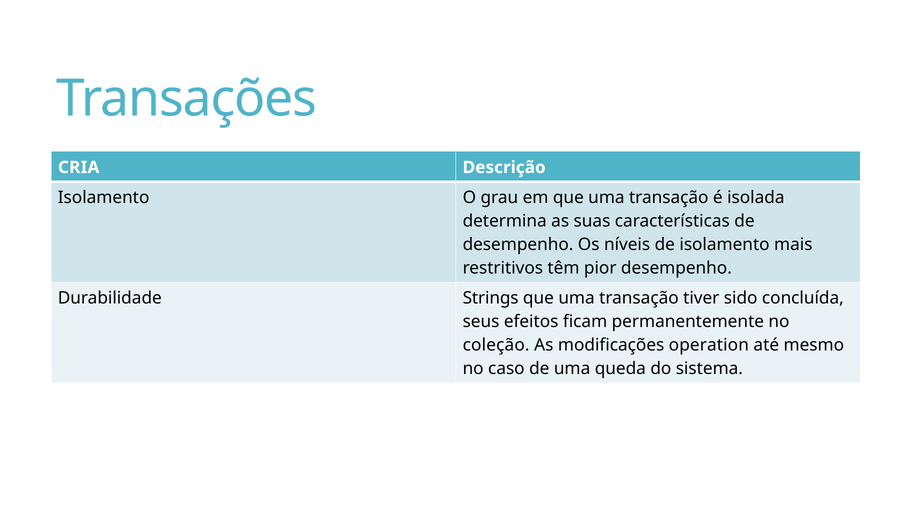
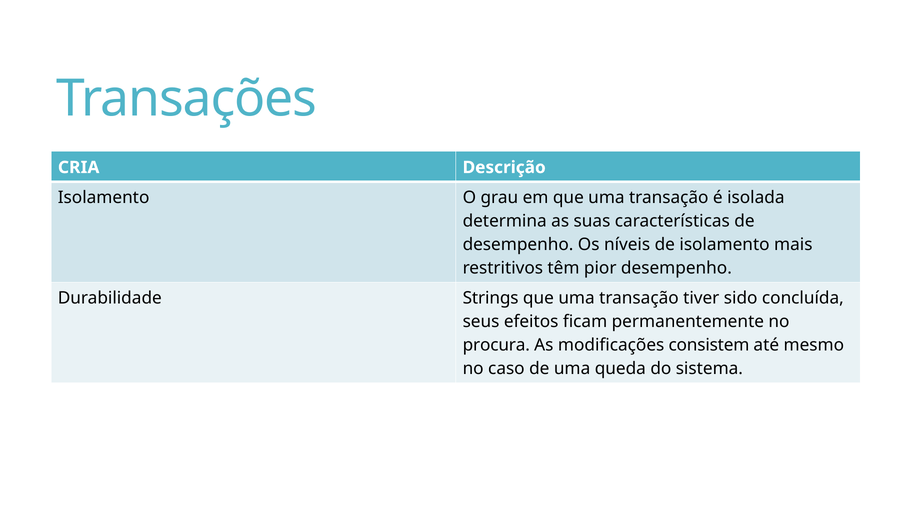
coleção: coleção -> procura (496, 345)
operation: operation -> consistem (709, 345)
